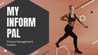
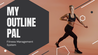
INFORM: INFORM -> OUTLINE (21, 23)
